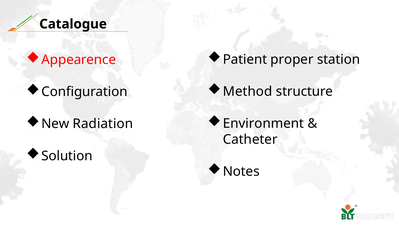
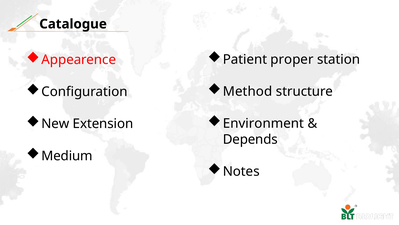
Radiation: Radiation -> Extension (103, 124)
Catheter: Catheter -> Depends (250, 139)
Solution: Solution -> Medium (67, 155)
